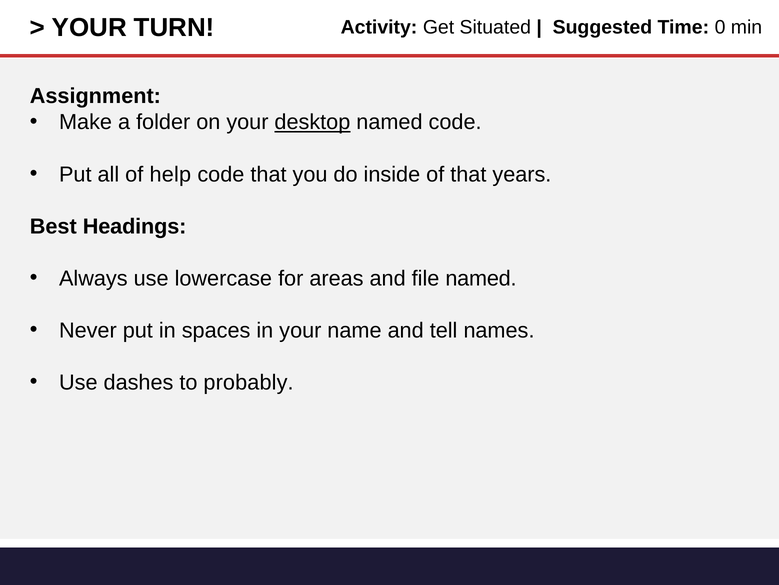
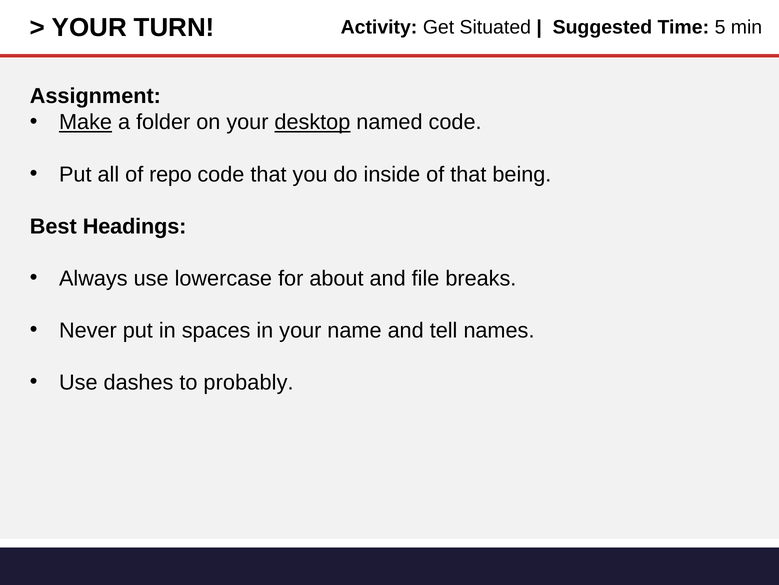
0: 0 -> 5 (720, 27)
Make underline: none -> present (86, 122)
help: help -> repo (171, 174)
years: years -> being (522, 174)
areas: areas -> about (336, 278)
file named: named -> breaks (481, 278)
